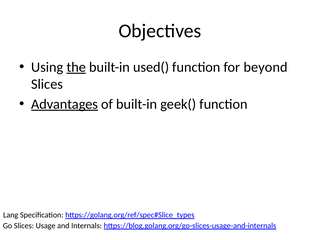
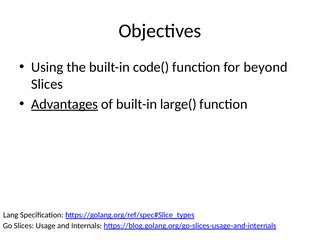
the underline: present -> none (76, 67)
used(: used( -> code( (151, 67)
geek(: geek( -> large( (178, 104)
